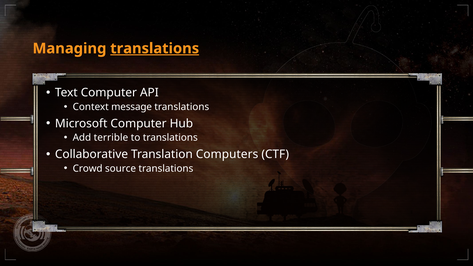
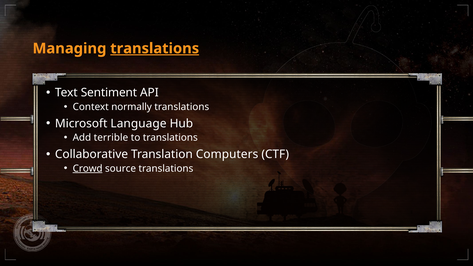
Text Computer: Computer -> Sentiment (109, 93)
message: message -> normally (132, 107)
Microsoft Computer: Computer -> Language (138, 124)
Crowd underline: none -> present (88, 168)
